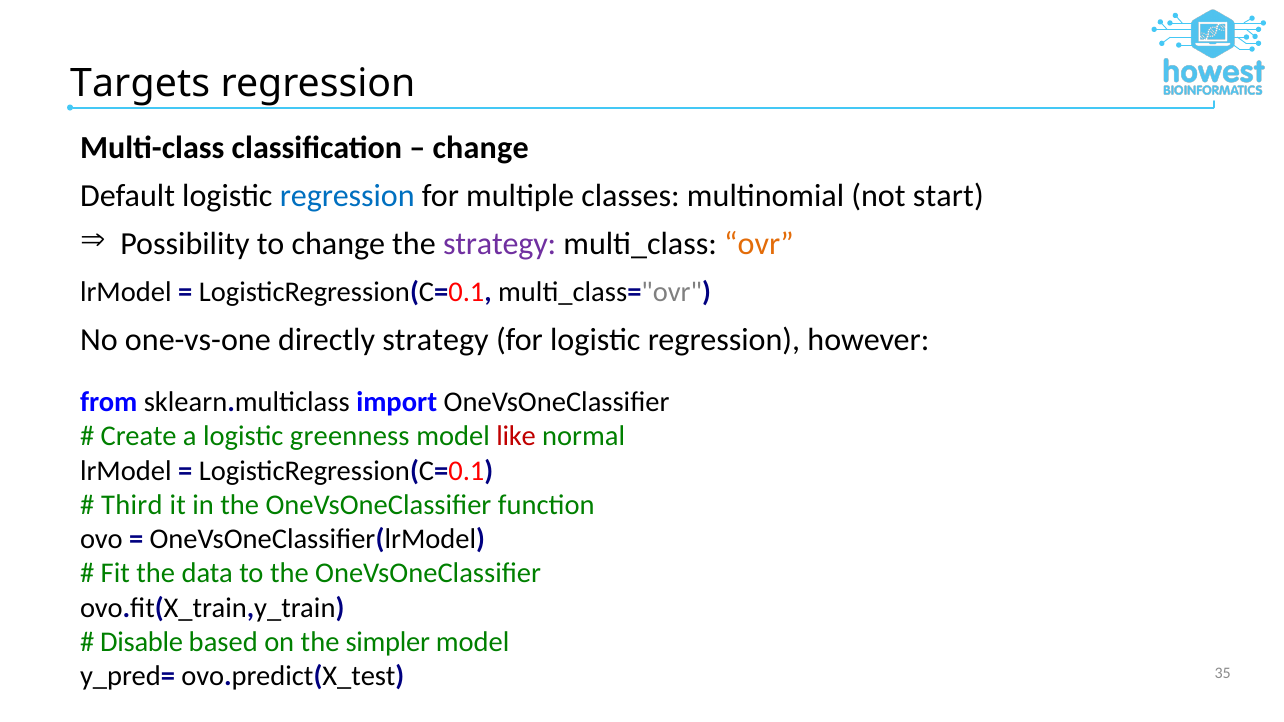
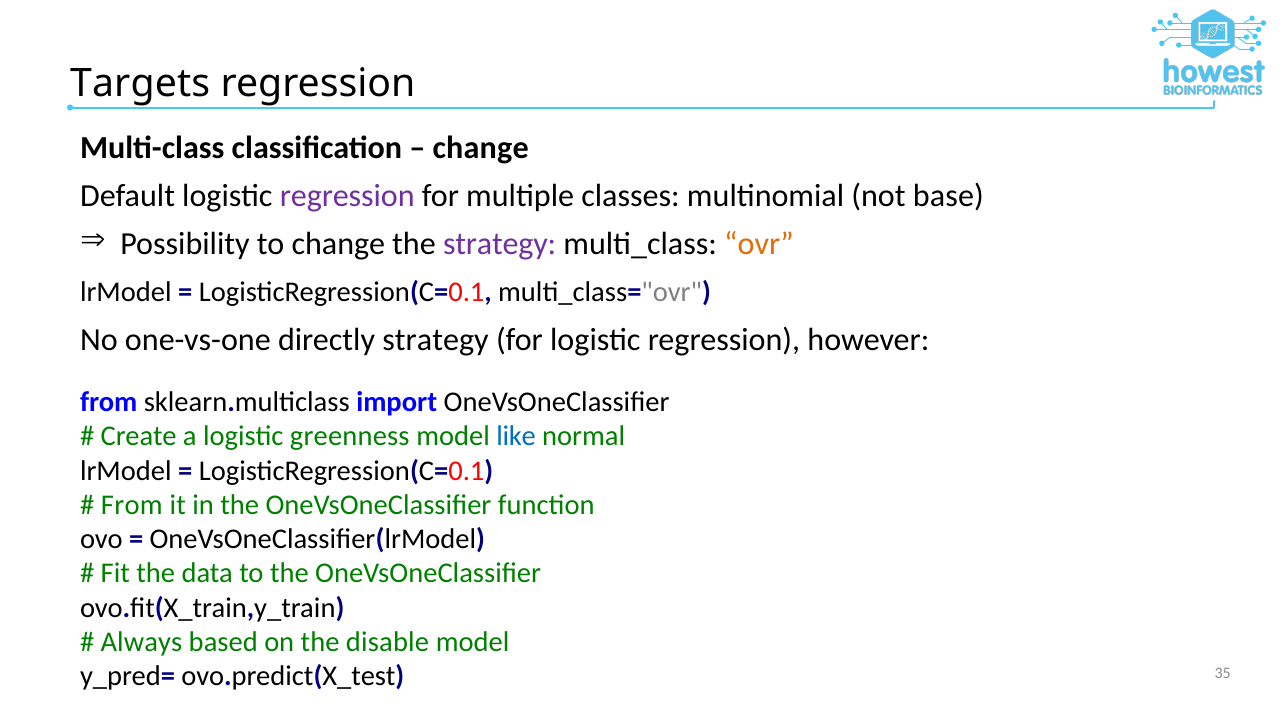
regression colour: blue -> purple (347, 196)
start: start -> base (948, 196)
like colour: red -> blue (516, 437)
Third: Third -> From (132, 505)
Disable: Disable -> Always (141, 642)
simpler: simpler -> disable (388, 642)
